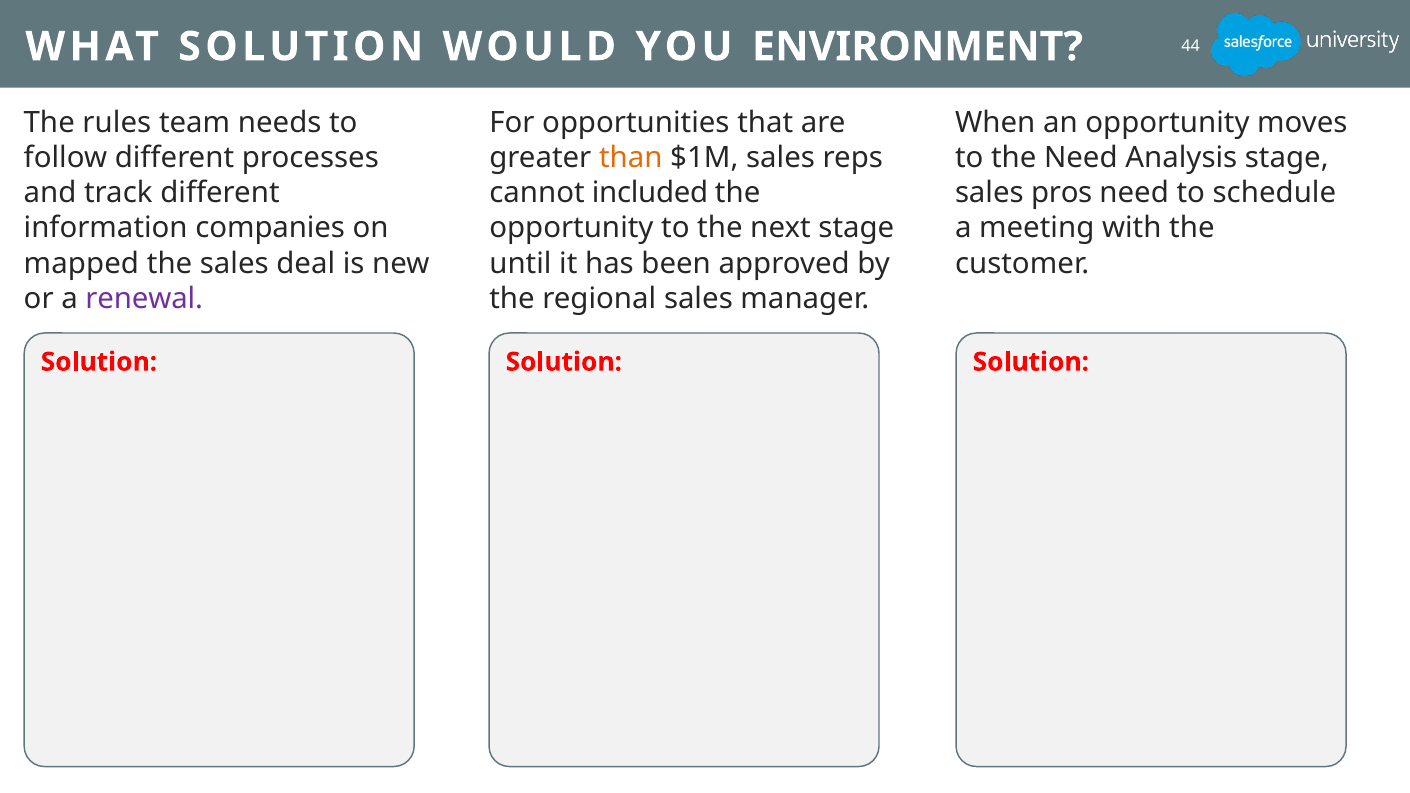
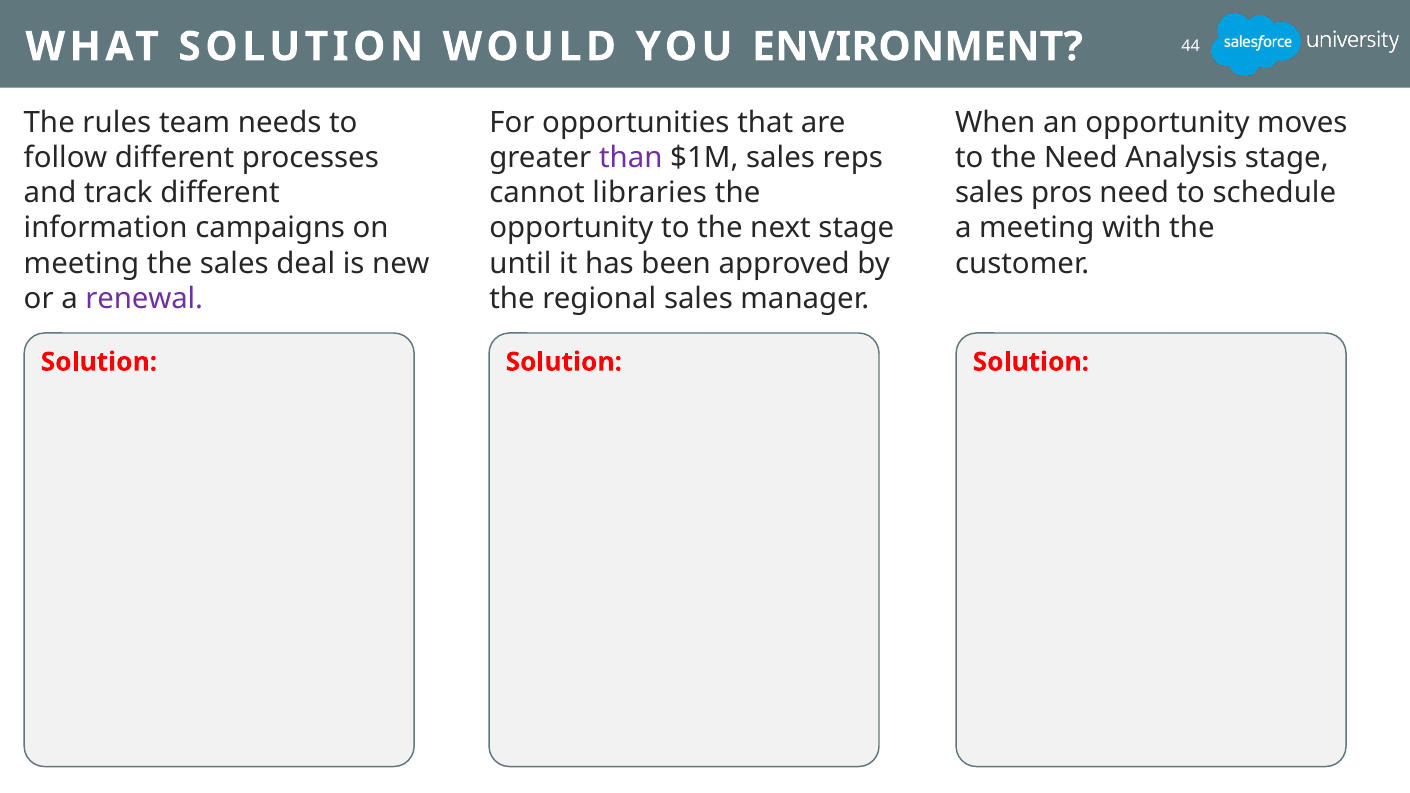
than colour: orange -> purple (631, 158)
included: included -> libraries (650, 193)
companies: companies -> campaigns (270, 228)
mapped: mapped -> meeting (81, 263)
